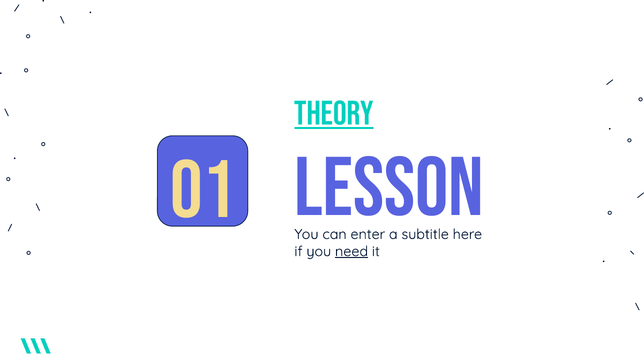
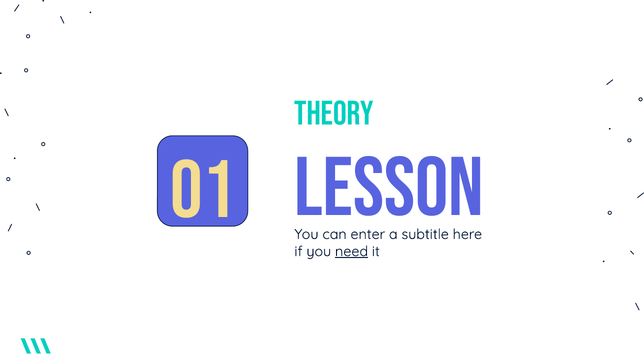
THEORY underline: present -> none (334, 113)
